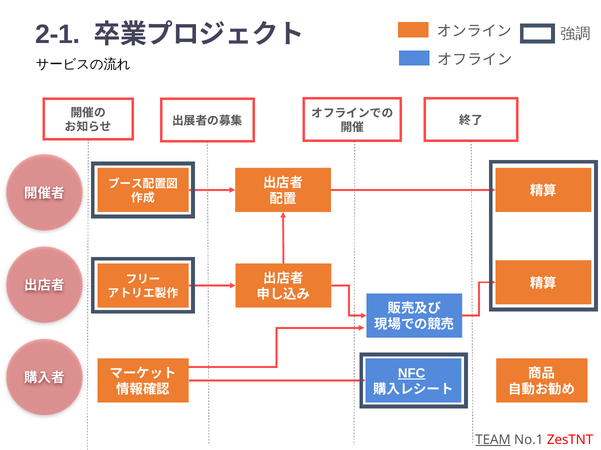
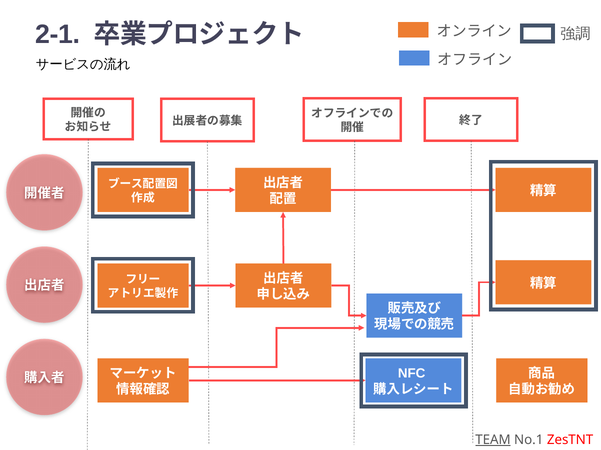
NFC underline: present -> none (412, 374)
